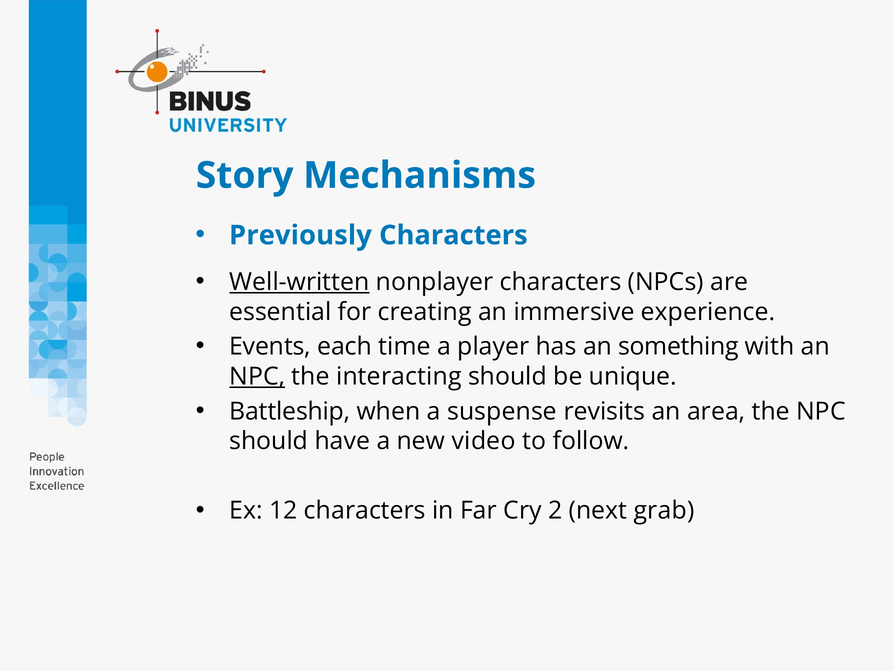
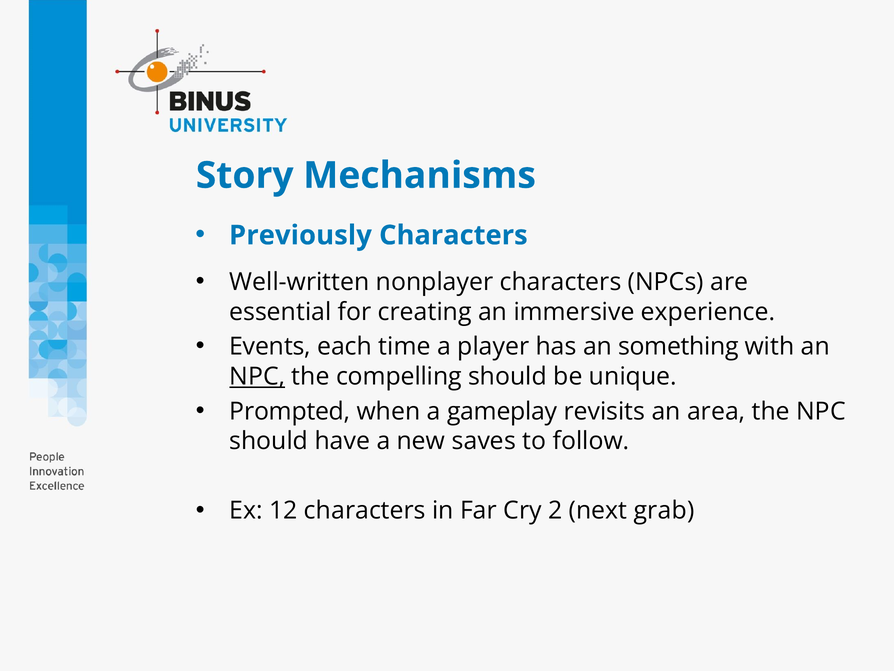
Well-written underline: present -> none (299, 282)
interacting: interacting -> compelling (399, 376)
Battleship: Battleship -> Prompted (290, 411)
suspense: suspense -> gameplay (502, 411)
video: video -> saves (484, 441)
